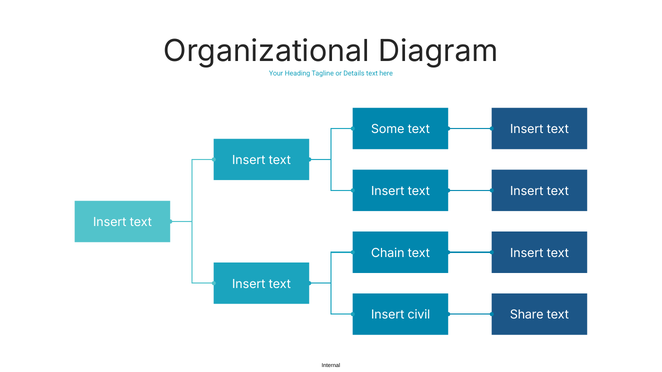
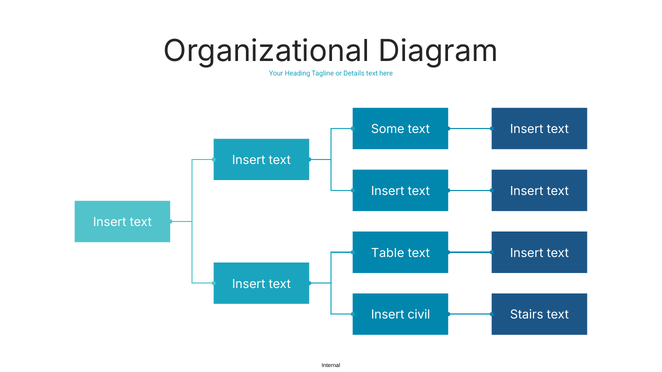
Chain: Chain -> Table (388, 253)
Share: Share -> Stairs (527, 315)
